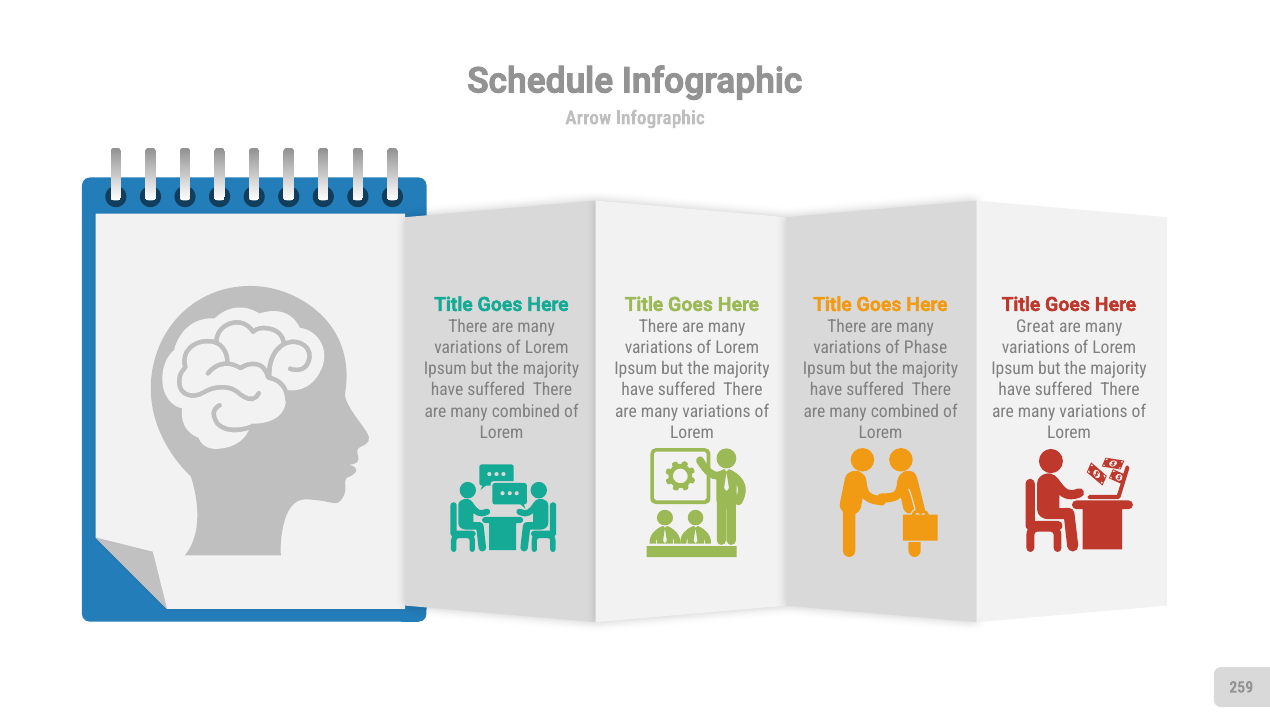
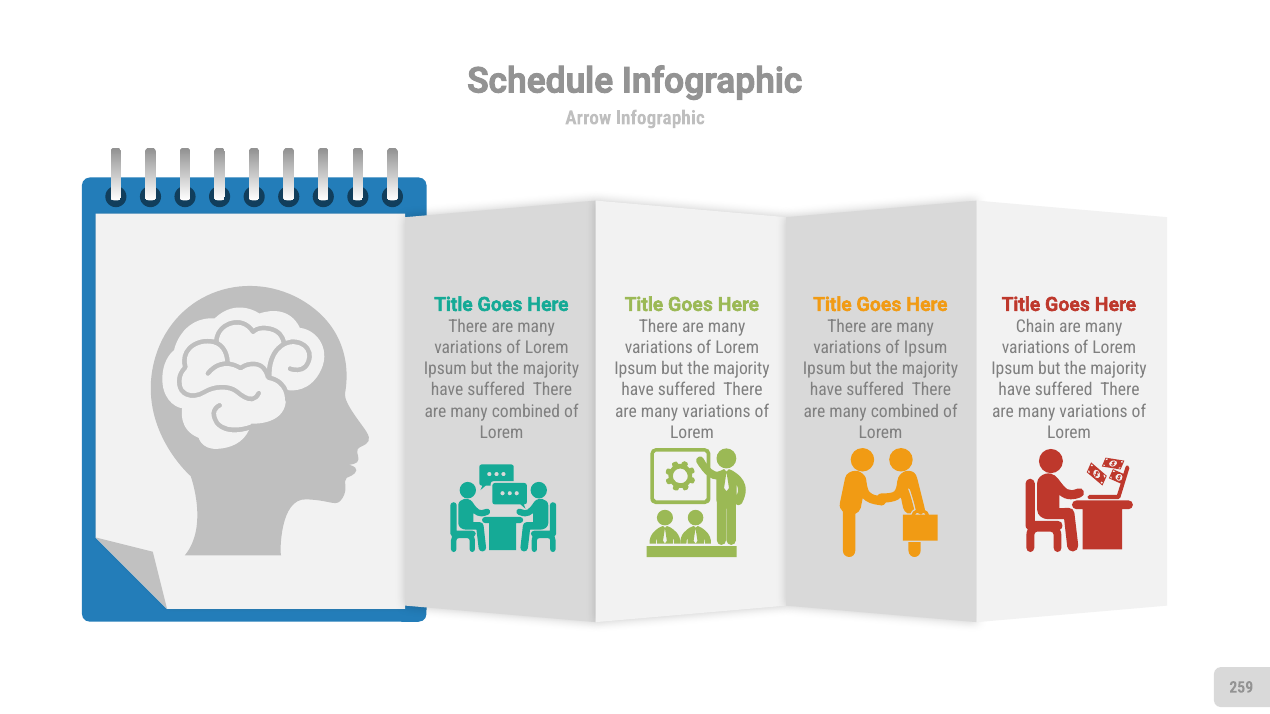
Great: Great -> Chain (1035, 327)
of Phase: Phase -> Ipsum (926, 348)
